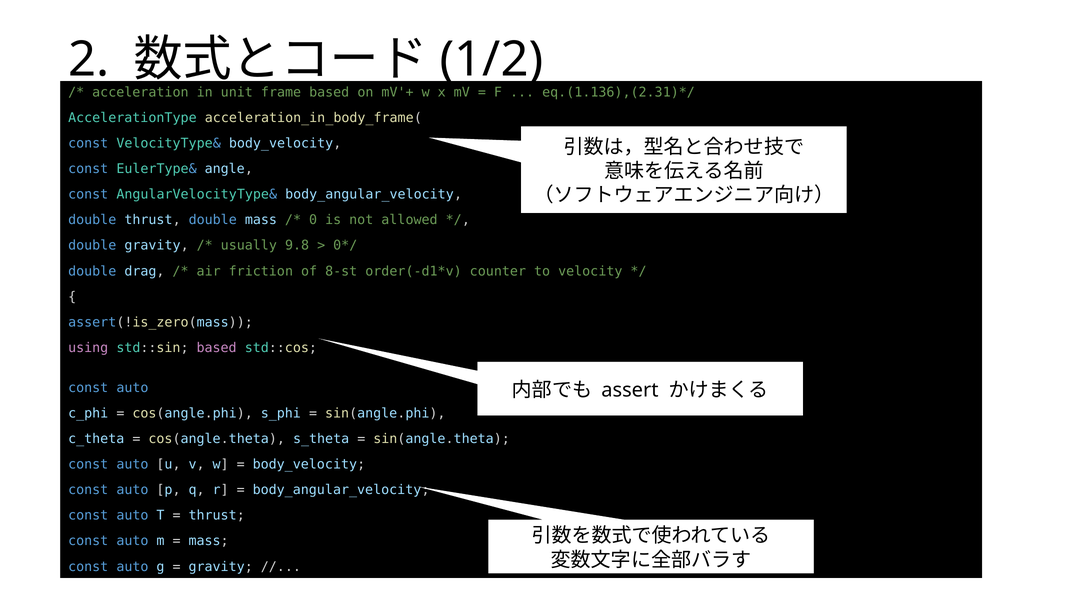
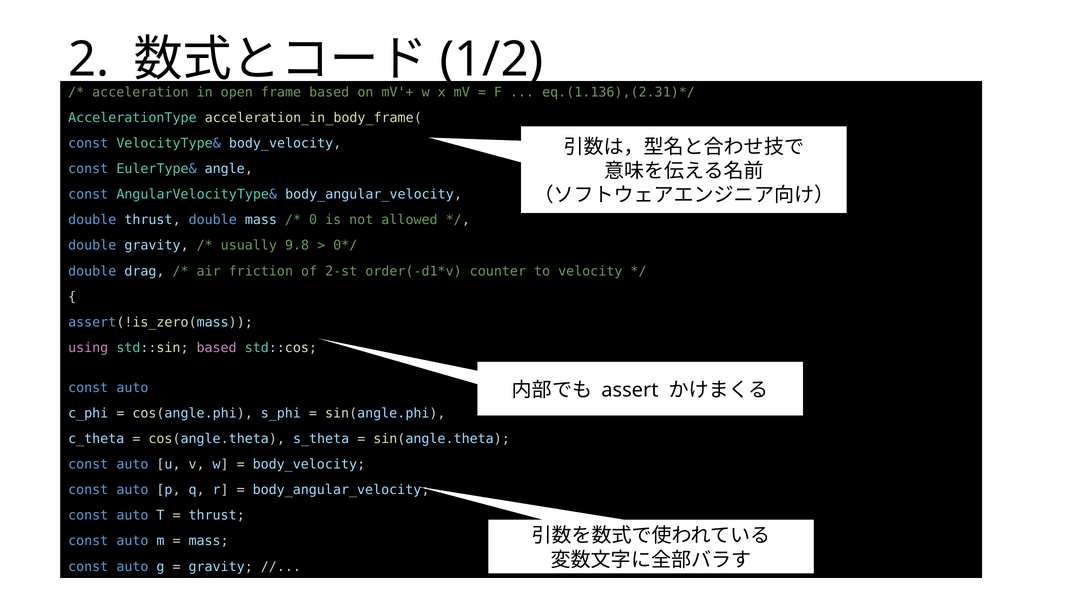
unit: unit -> open (237, 92)
8-st: 8-st -> 2-st (341, 271)
